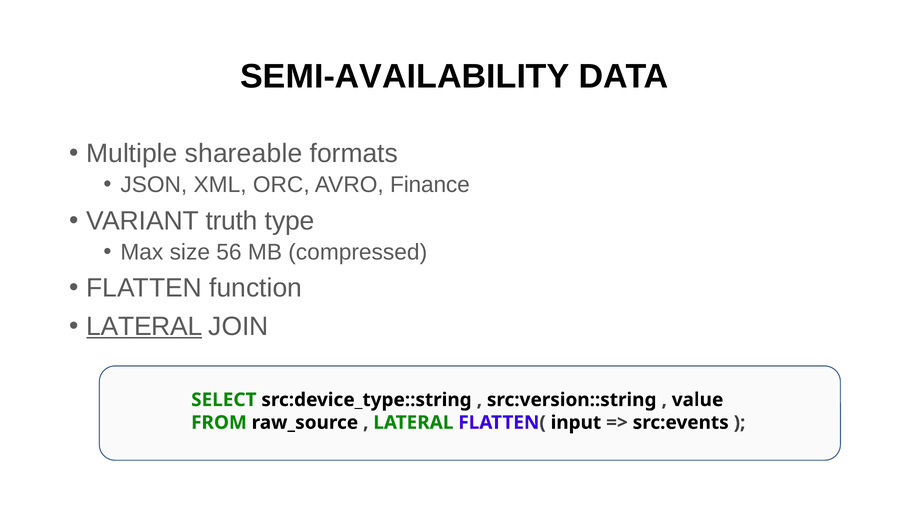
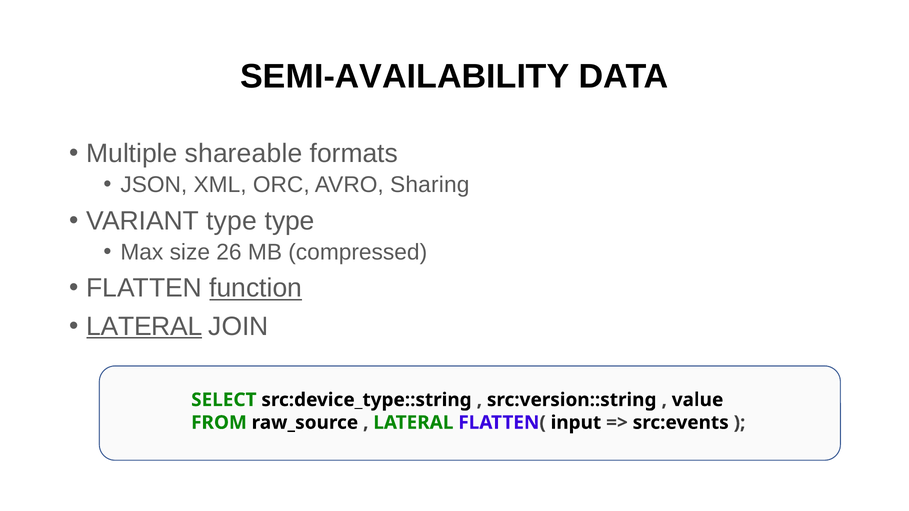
Finance: Finance -> Sharing (430, 185)
VARIANT truth: truth -> type (231, 221)
56: 56 -> 26 (229, 252)
function underline: none -> present (256, 288)
